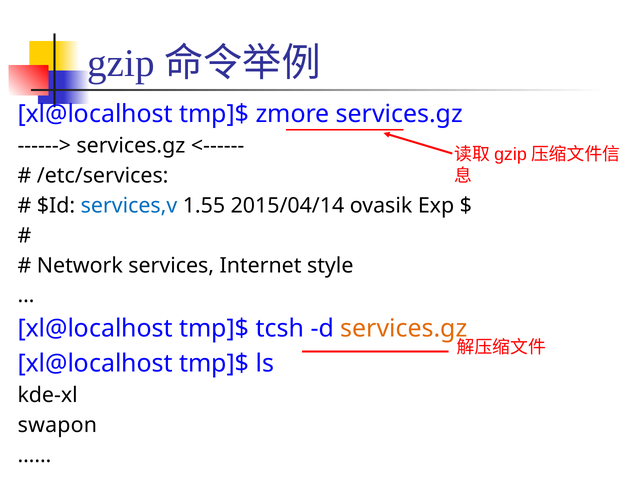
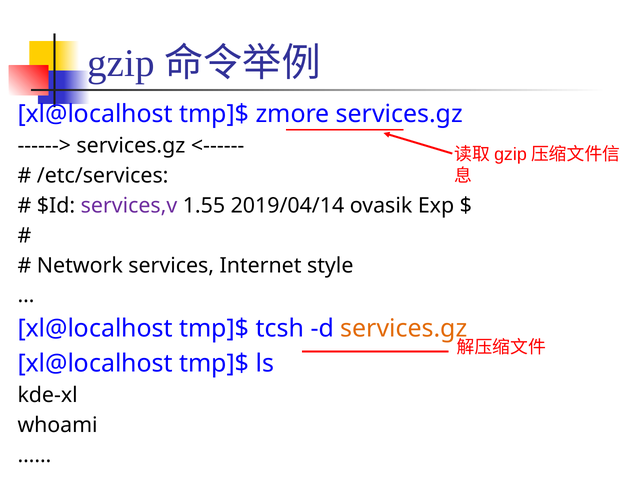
services,v colour: blue -> purple (129, 206)
2015/04/14: 2015/04/14 -> 2019/04/14 (287, 206)
swapon: swapon -> whoami (58, 425)
